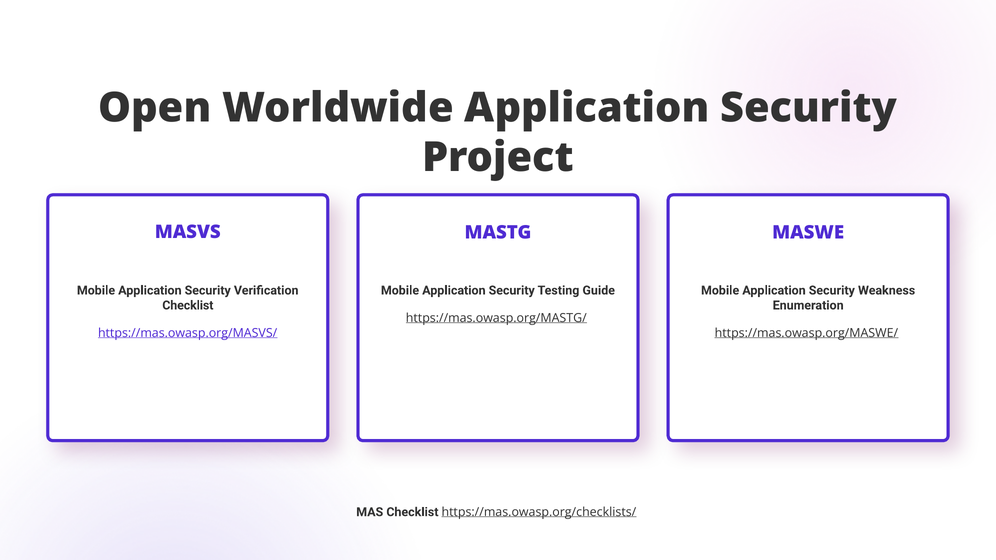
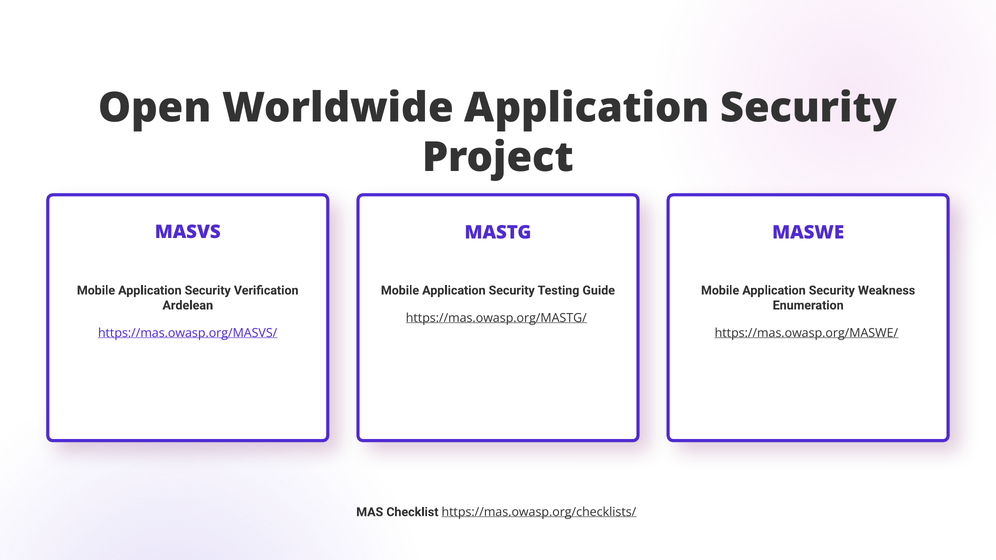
Checklist: Checklist -> Ardelean (188, 305)
